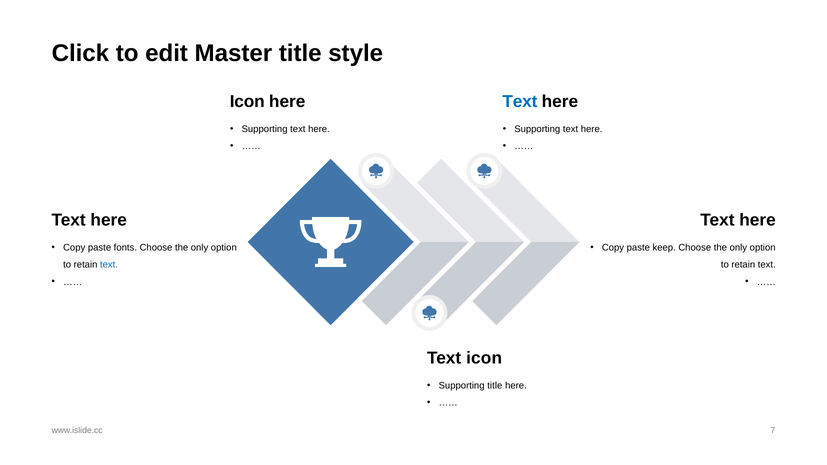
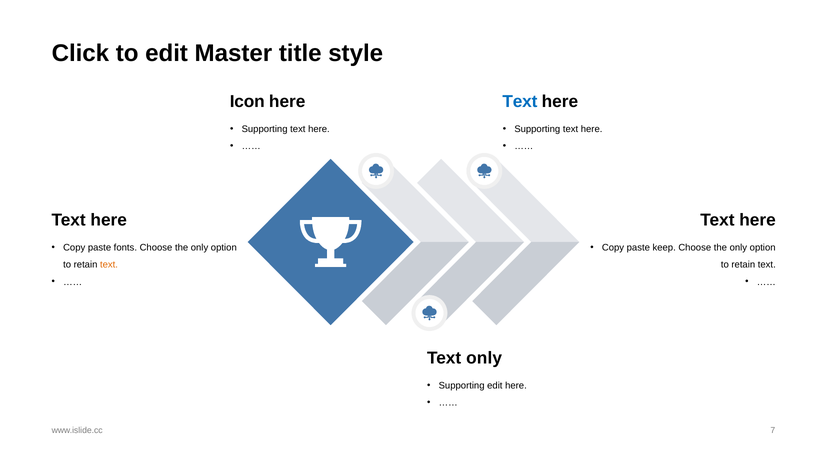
text colour: blue -> orange (109, 265)
Text icon: icon -> only (484, 358)
Supporting title: title -> edit (495, 386)
